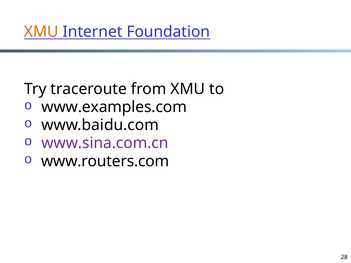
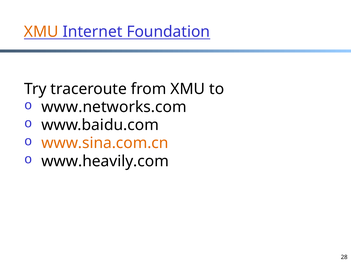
www.examples.com: www.examples.com -> www.networks.com (114, 107)
www.sina.com.cn colour: purple -> orange (105, 143)
www.routers.com: www.routers.com -> www.heavily.com (105, 161)
